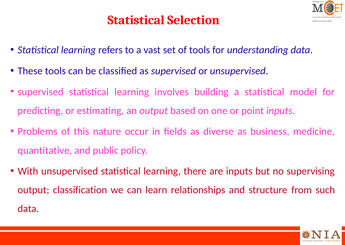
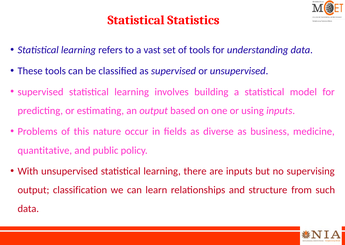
Selection: Selection -> Statistics (194, 20)
point: point -> using (253, 111)
